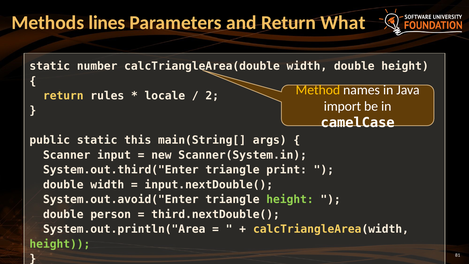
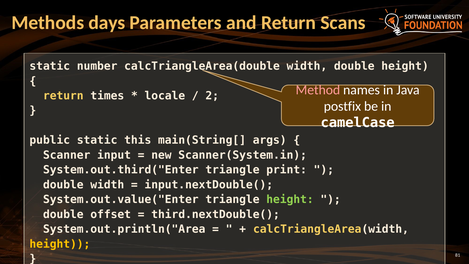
lines: lines -> days (107, 23)
What: What -> Scans (343, 23)
Method colour: yellow -> pink (318, 90)
rules: rules -> times (107, 96)
import: import -> postfix (342, 106)
System.out.avoid("Enter: System.out.avoid("Enter -> System.out.value("Enter (121, 200)
person: person -> offset (111, 214)
height colour: light green -> yellow (60, 244)
